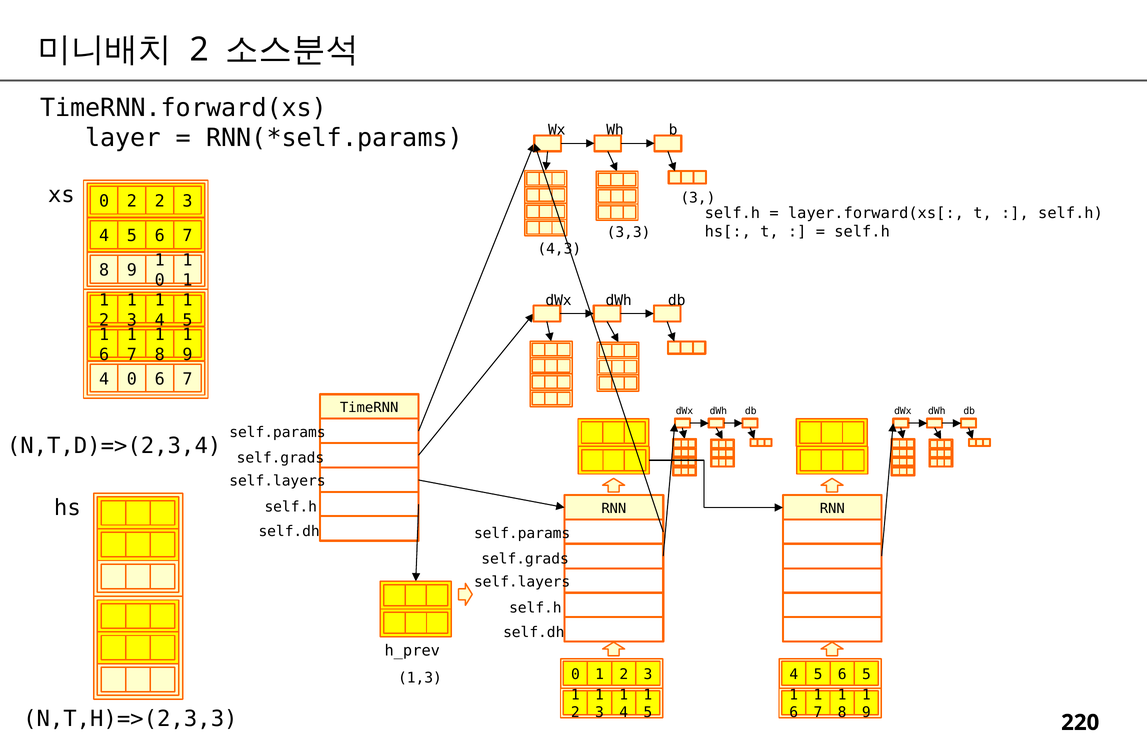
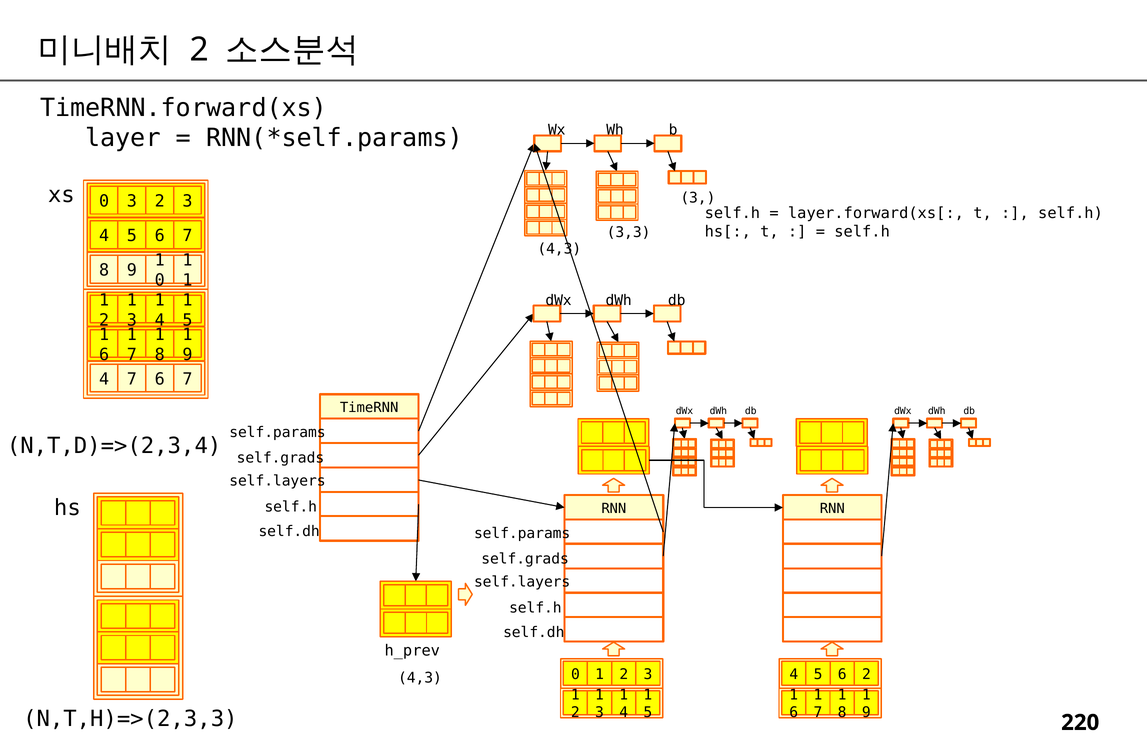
0 2: 2 -> 3 (132, 201)
4 0: 0 -> 7 (132, 379)
6 5: 5 -> 2 (866, 675)
1,3: 1,3 -> 4,3 (420, 678)
